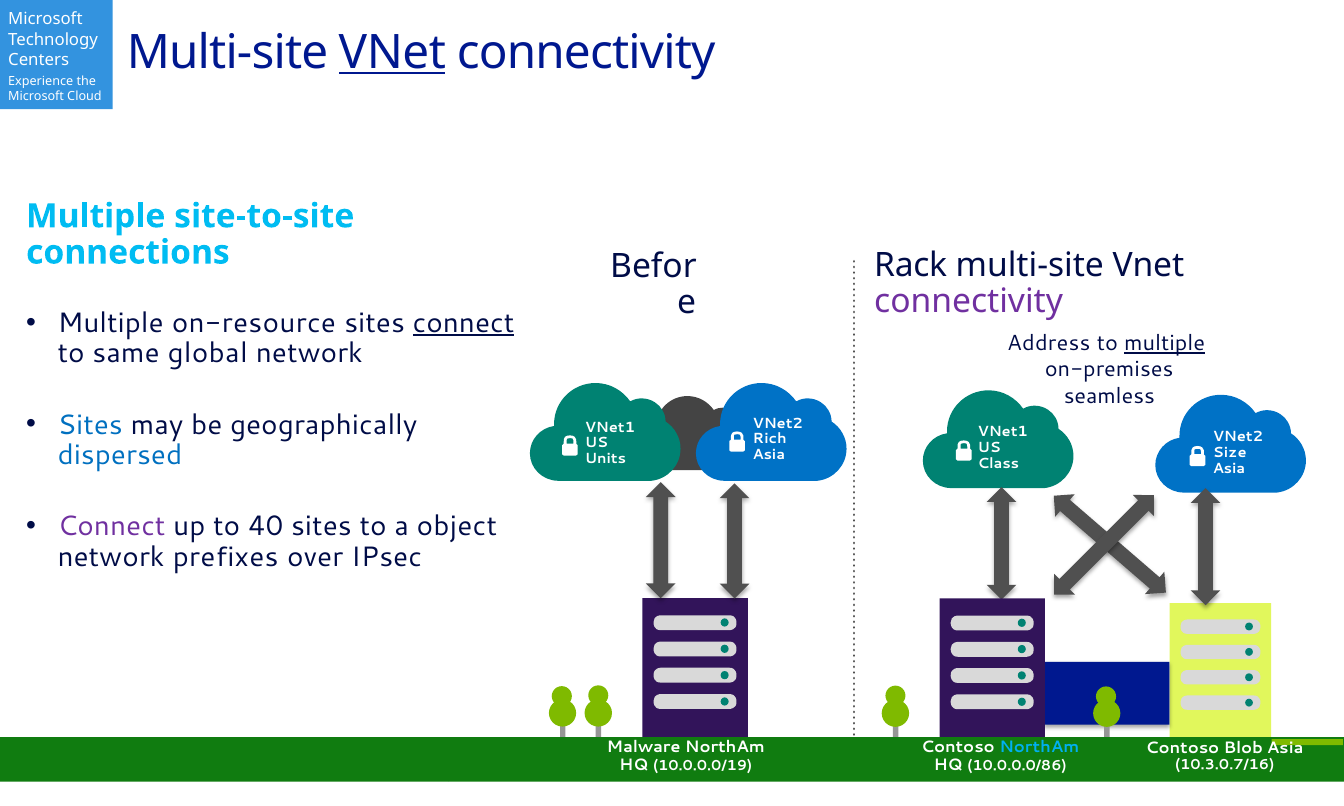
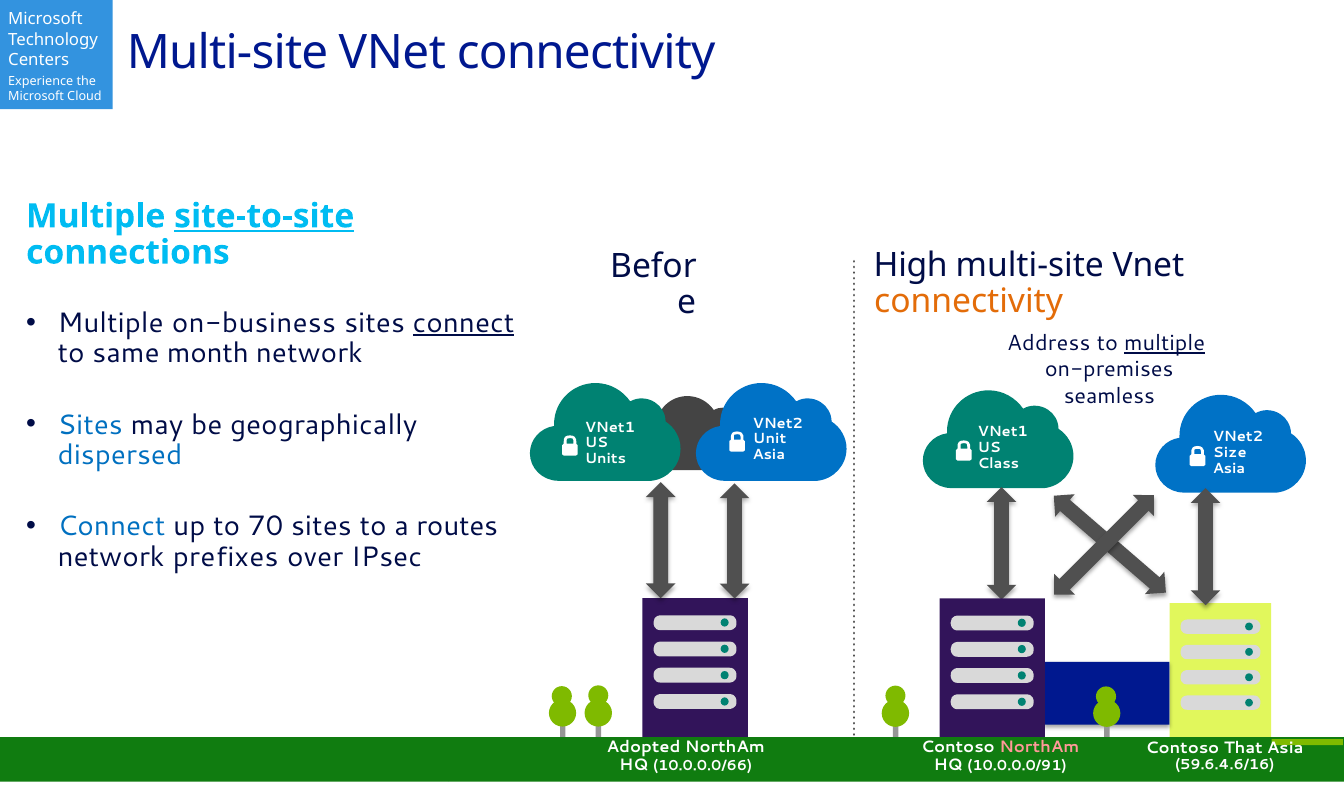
VNet underline: present -> none (392, 53)
site-to-site underline: none -> present (264, 216)
Rack: Rack -> High (911, 265)
connectivity colour: purple -> orange (969, 302)
on-resource: on-resource -> on-business (254, 323)
global: global -> month (208, 353)
Rich: Rich -> Unit (770, 439)
Connect colour: purple -> blue (112, 527)
40: 40 -> 70 (266, 527)
object: object -> routes (457, 527)
Malware: Malware -> Adopted (644, 747)
NorthAm colour: light blue -> pink (1039, 748)
Blob: Blob -> That (1243, 748)
10.0.0.0/19: 10.0.0.0/19 -> 10.0.0.0/66 (703, 766)
10.0.0.0/86: 10.0.0.0/86 -> 10.0.0.0/91 (1017, 766)
10.3.0.7/16: 10.3.0.7/16 -> 59.6.4.6/16 (1225, 765)
